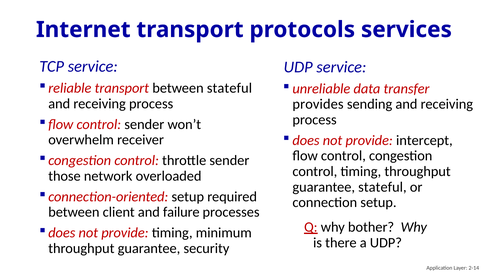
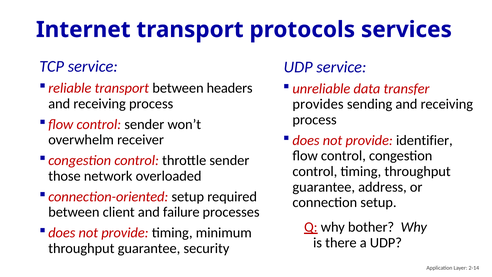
between stateful: stateful -> headers (230, 88)
intercept: intercept -> identifier (424, 140)
guarantee stateful: stateful -> address (382, 187)
